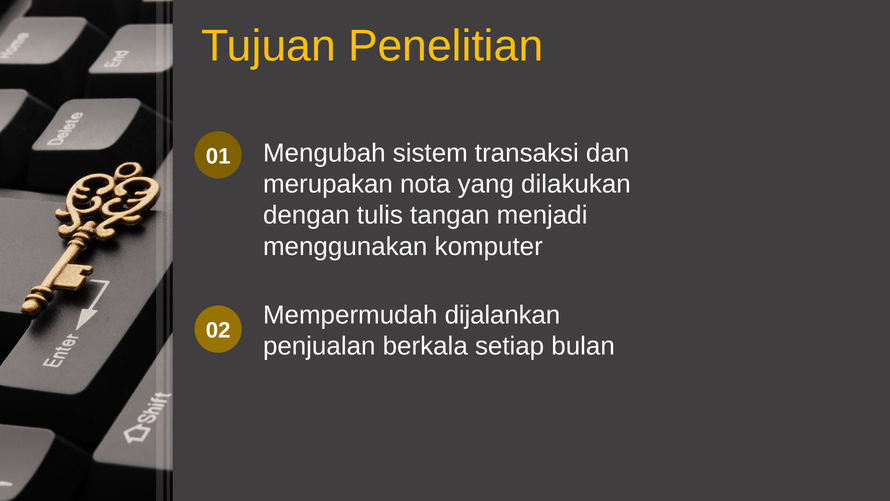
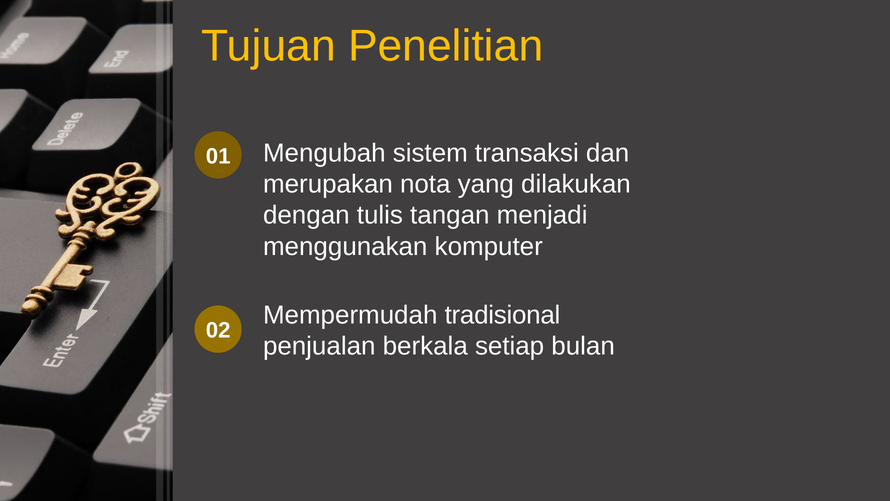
dijalankan: dijalankan -> tradisional (502, 315)
